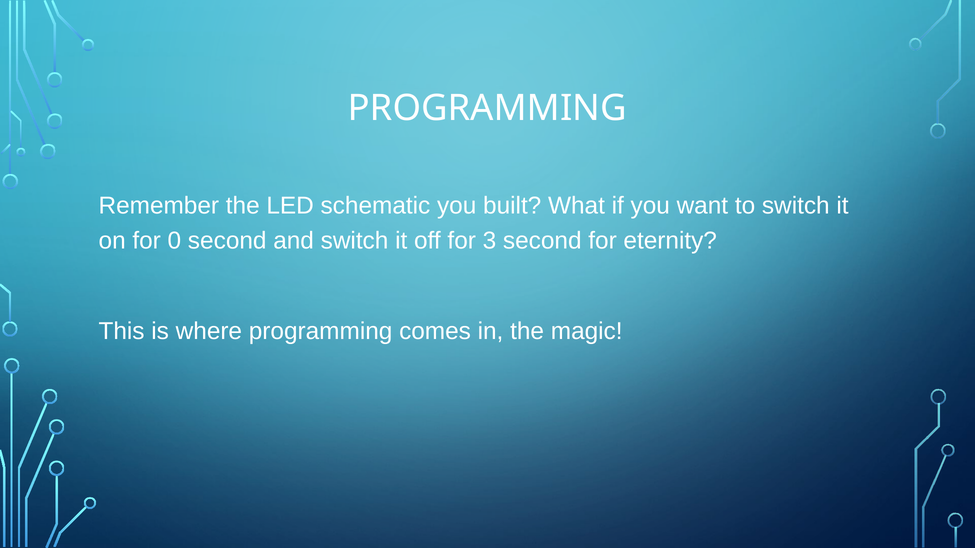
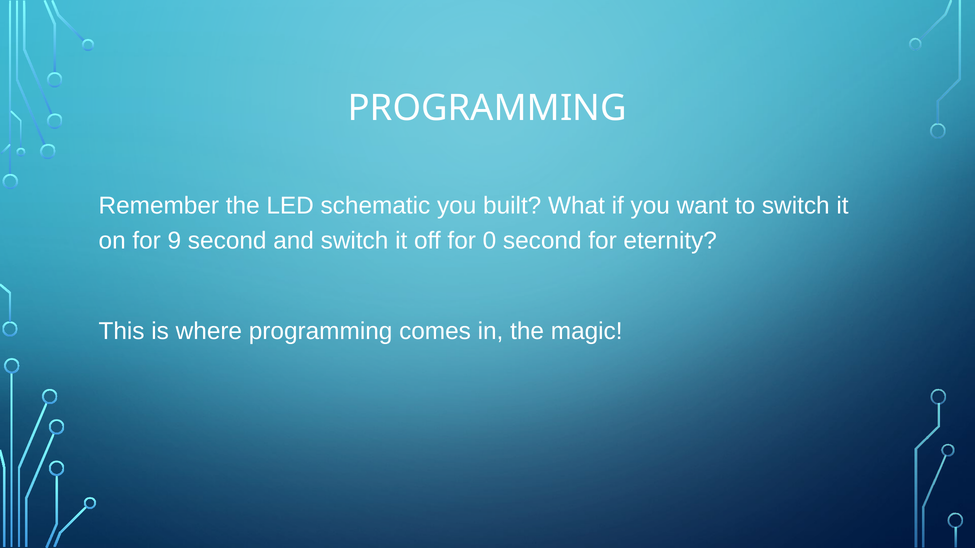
0: 0 -> 9 (174, 241)
3: 3 -> 0 (489, 241)
